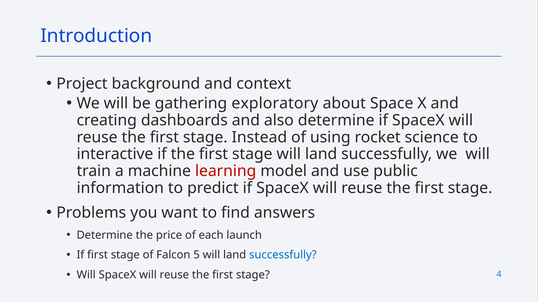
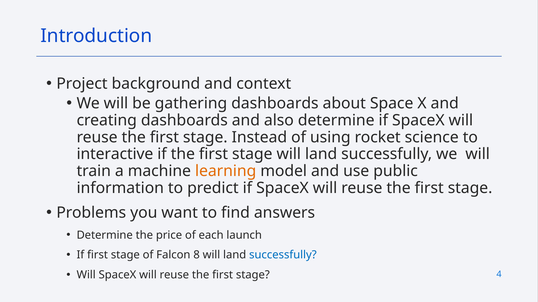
gathering exploratory: exploratory -> dashboards (275, 104)
learning colour: red -> orange (226, 171)
5: 5 -> 8 (197, 255)
